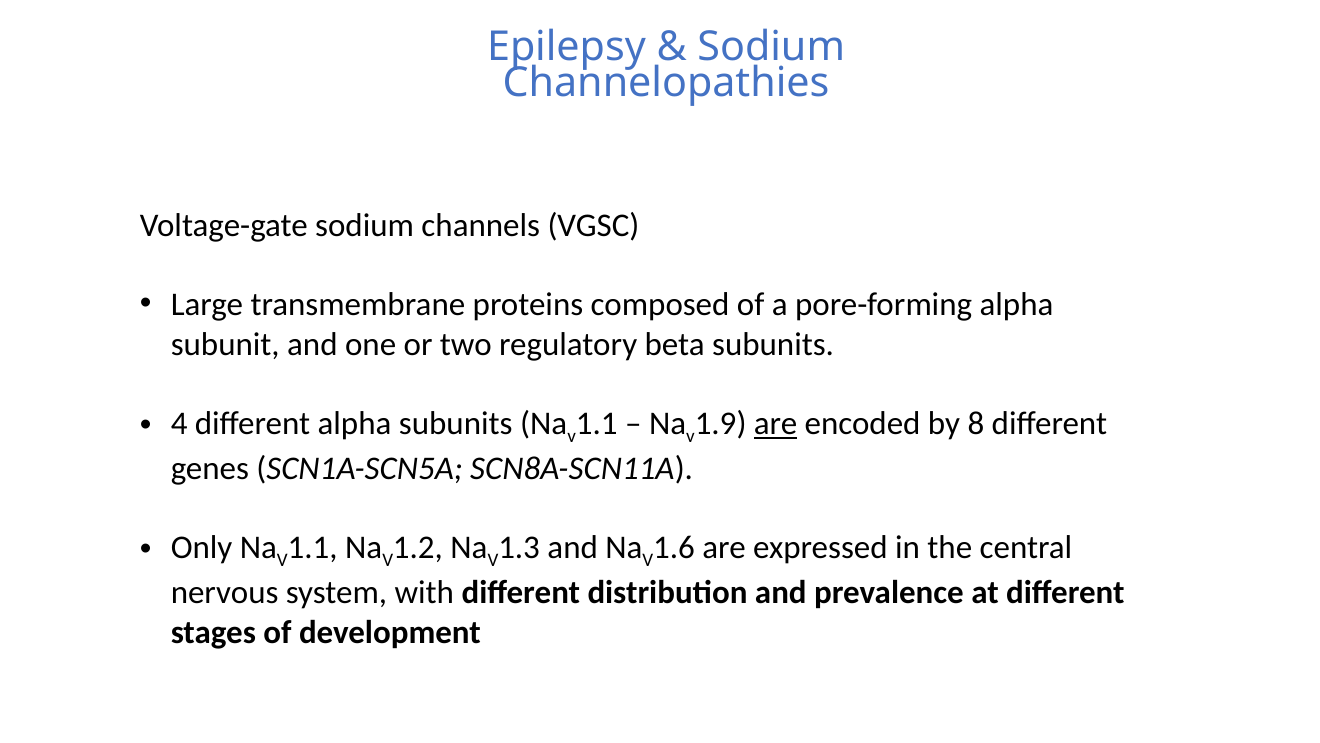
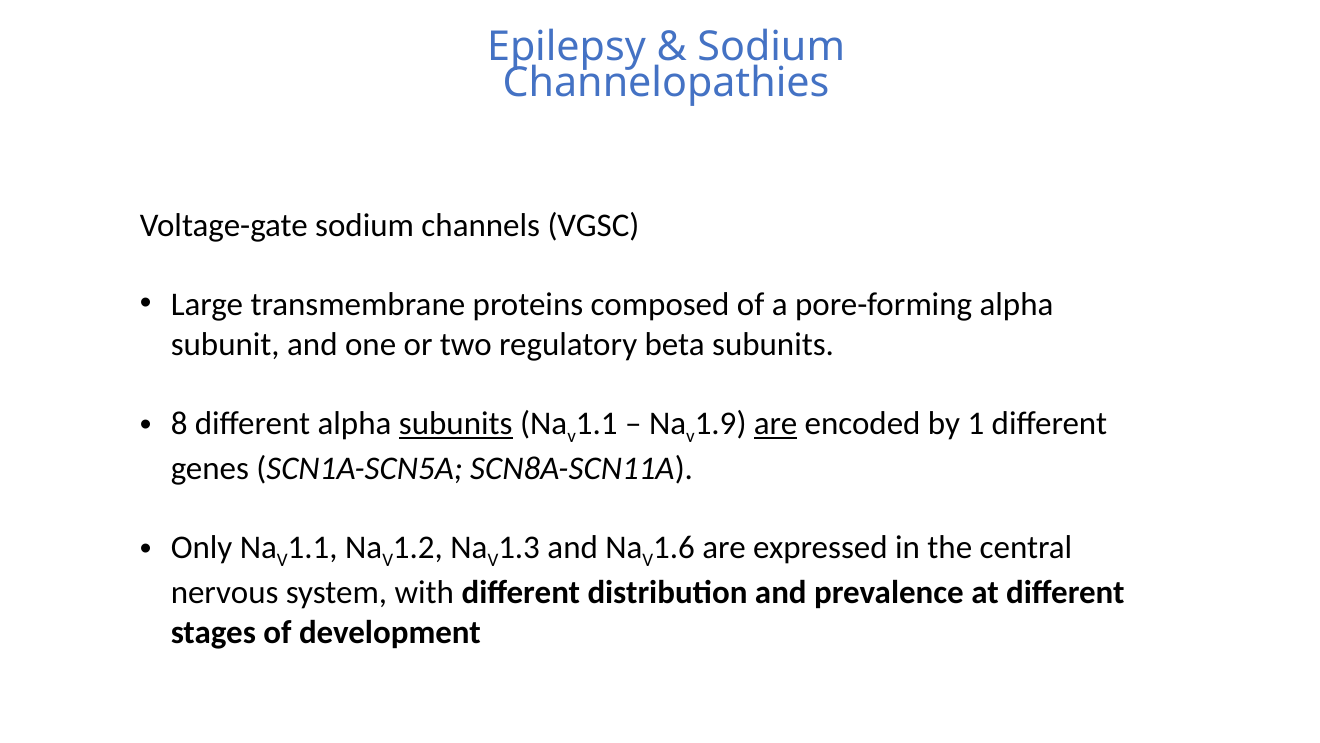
4: 4 -> 8 (179, 423)
subunits underline: none -> present (456, 423)
8: 8 -> 1 (976, 423)
